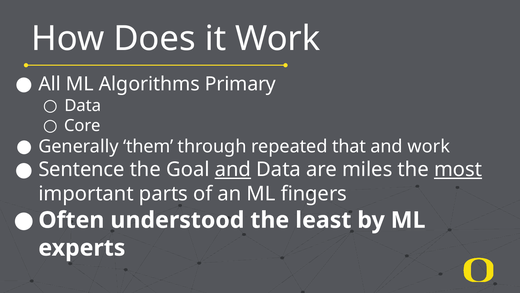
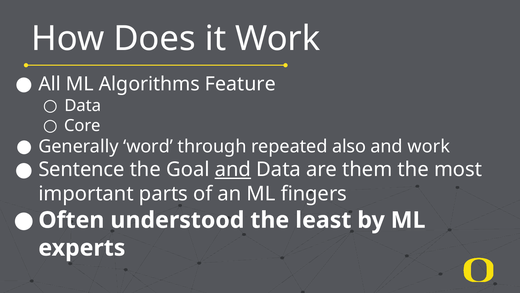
Primary: Primary -> Feature (240, 84)
them: them -> word (148, 146)
that: that -> also (349, 146)
miles: miles -> them (367, 169)
most underline: present -> none (458, 169)
